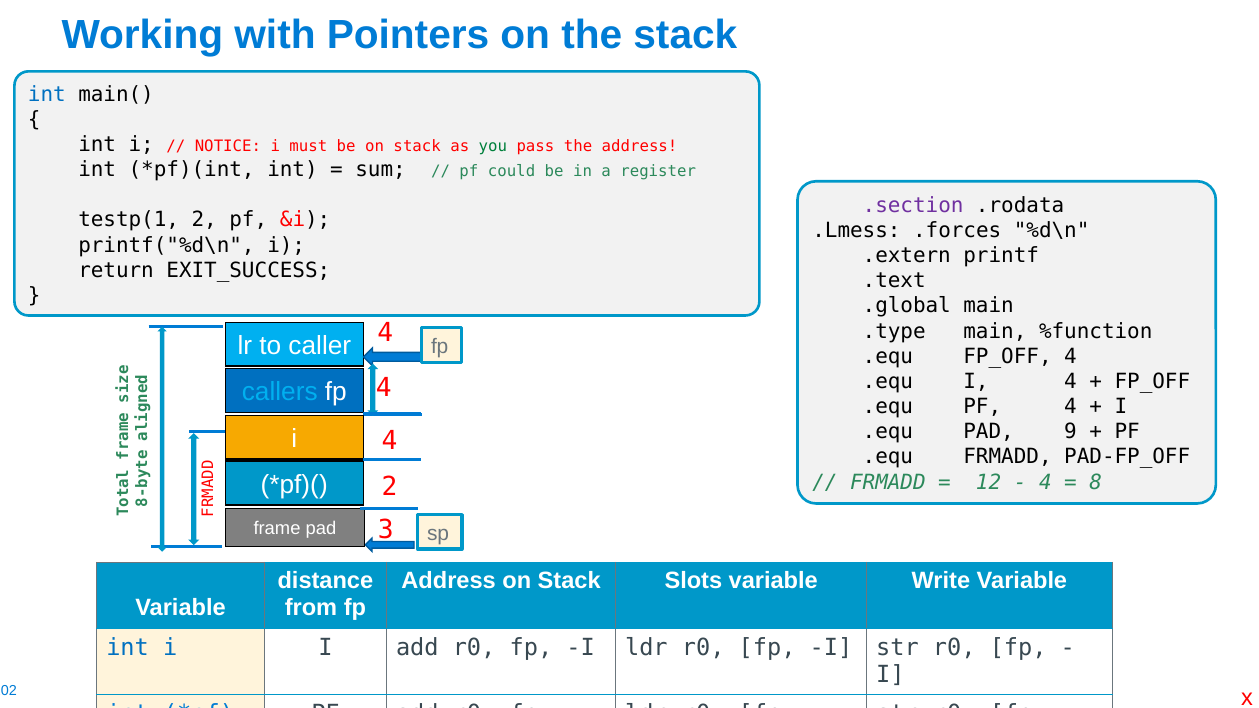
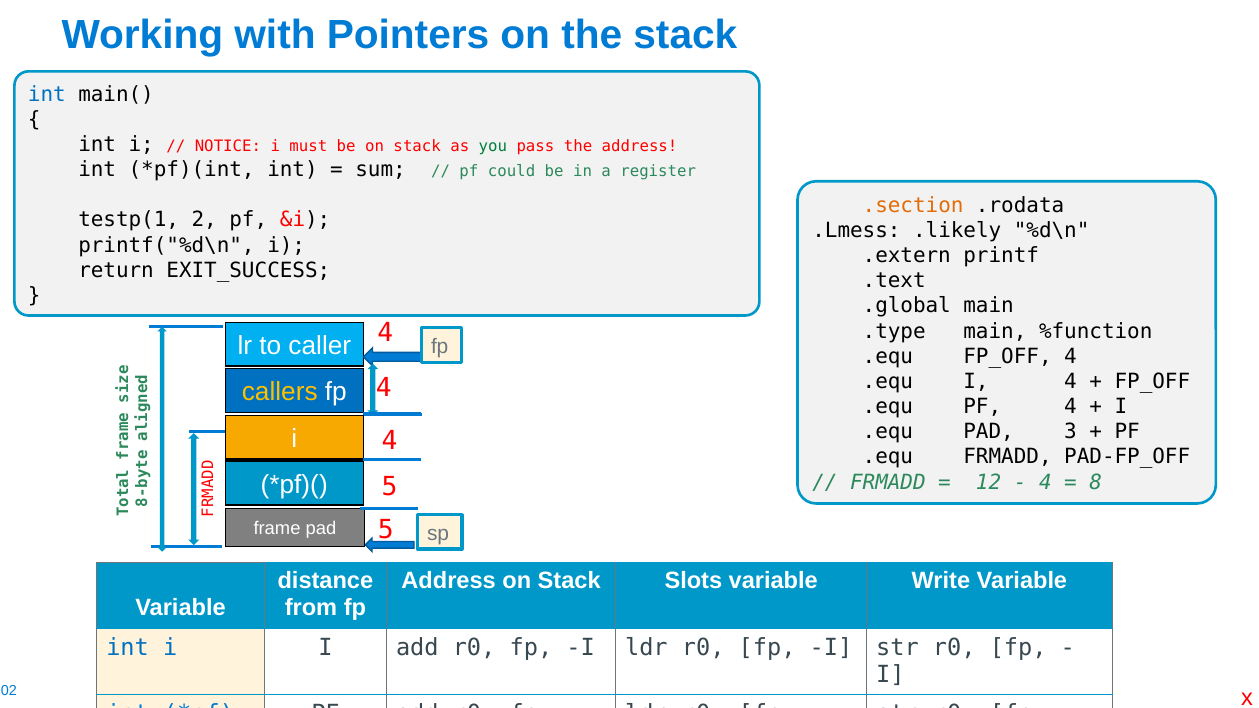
.section colour: purple -> orange (913, 205)
.forces: .forces -> .likely (957, 231)
callers colour: light blue -> yellow (280, 392)
9: 9 -> 3 (1071, 432)
2: 2 -> 5 (390, 487)
pad 3: 3 -> 5 (386, 530)
